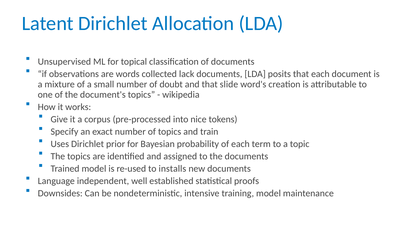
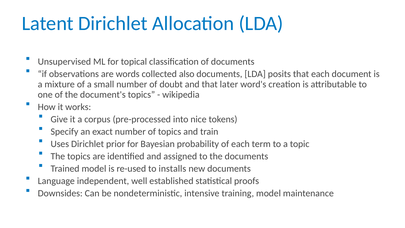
lack: lack -> also (187, 74)
slide: slide -> later (229, 84)
